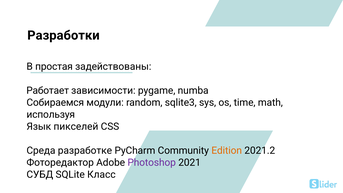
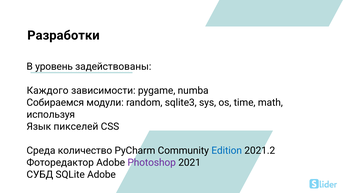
простая: простая -> уровень (54, 66)
Работает: Работает -> Каждого (48, 90)
разработке: разработке -> количество (85, 151)
Edition colour: orange -> blue (227, 151)
SQLite Класс: Класс -> Adobe (101, 175)
